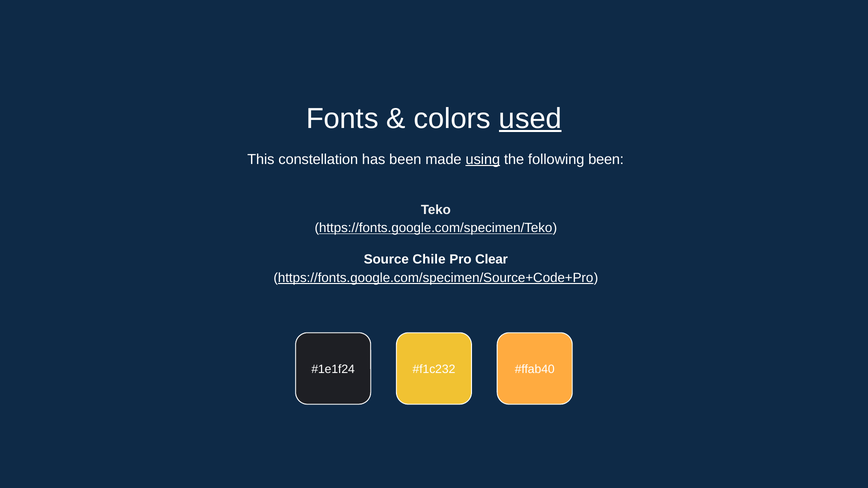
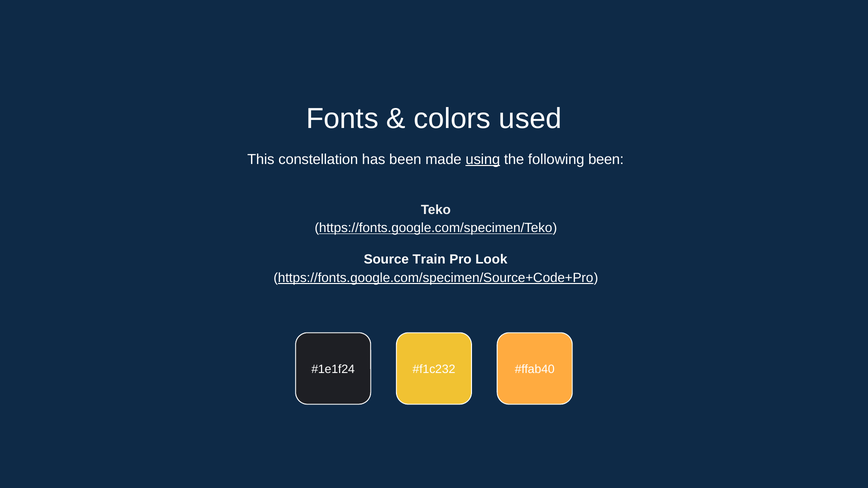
used underline: present -> none (530, 119)
Chile: Chile -> Train (429, 260)
Clear: Clear -> Look (491, 260)
